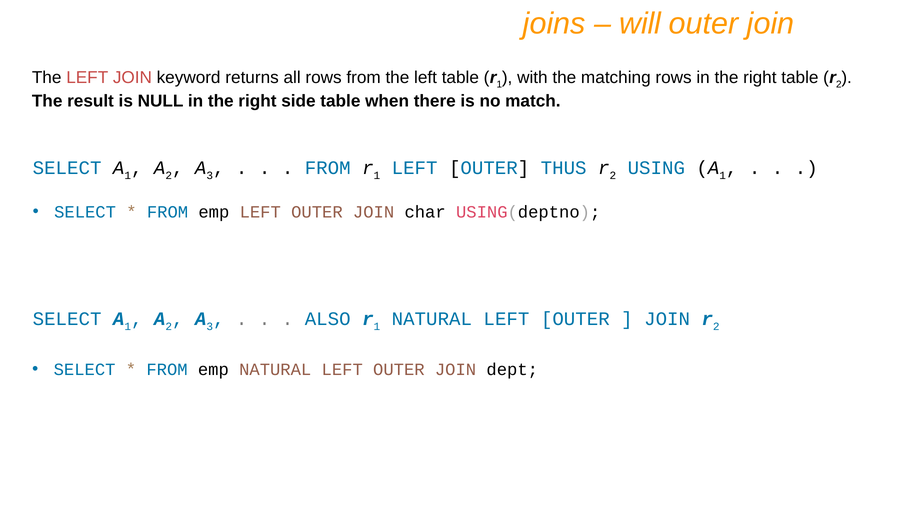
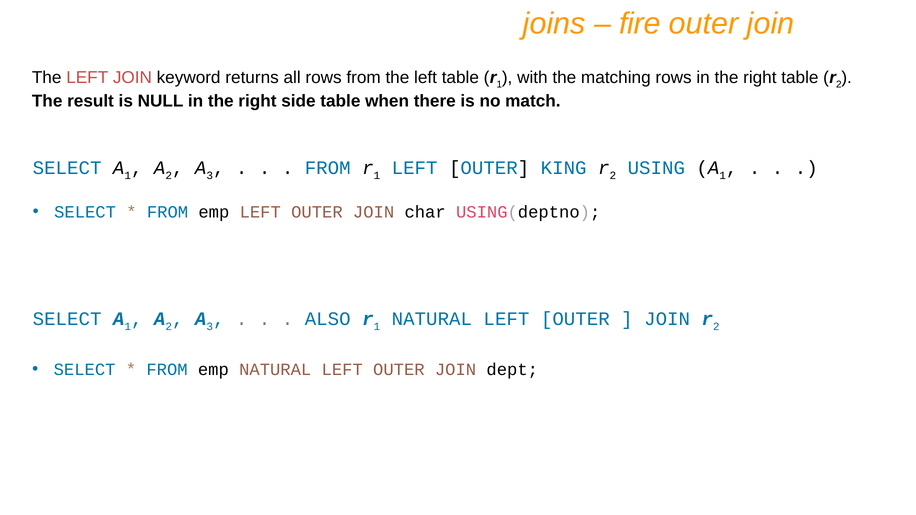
will: will -> fire (640, 24)
THUS: THUS -> KING (564, 168)
